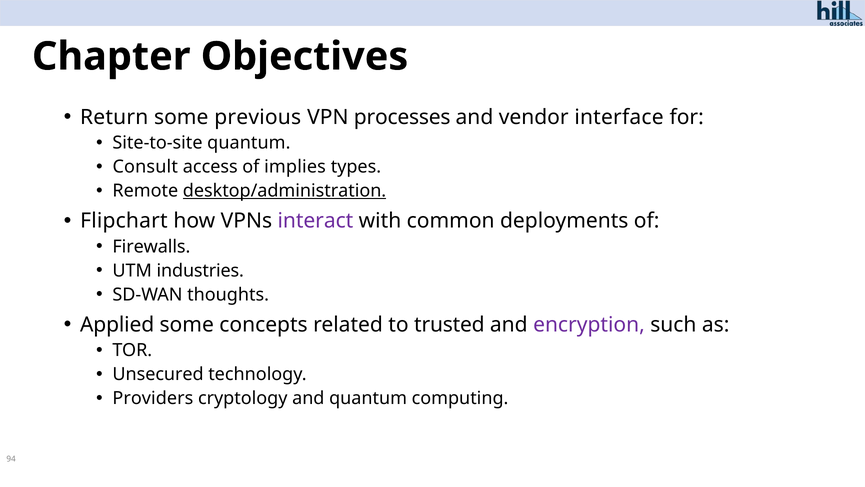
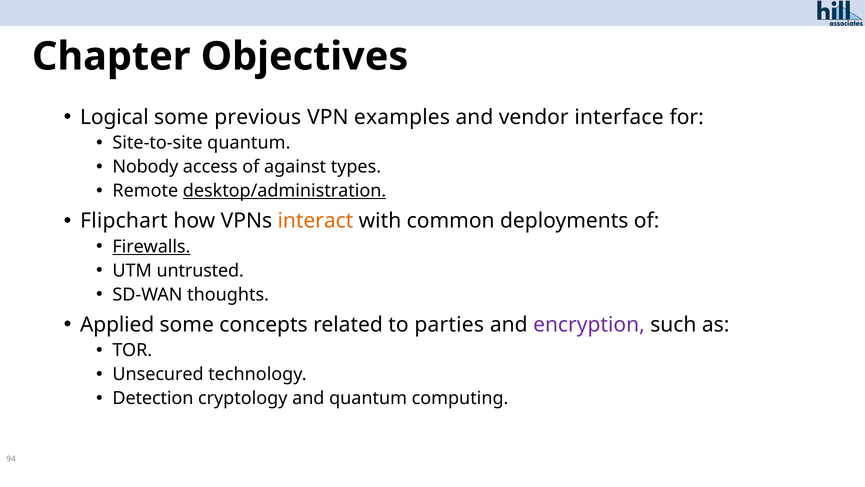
Return: Return -> Logical (114, 117)
processes: processes -> examples (402, 117)
Consult: Consult -> Nobody (145, 167)
implies: implies -> against (295, 167)
interact colour: purple -> orange (315, 221)
Firewalls underline: none -> present (151, 246)
industries: industries -> untrusted (200, 270)
trusted: trusted -> parties (449, 324)
Providers: Providers -> Detection (153, 398)
